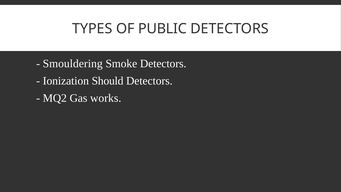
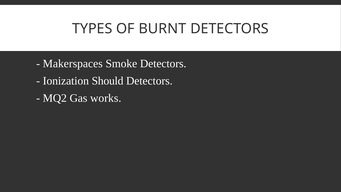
PUBLIC: PUBLIC -> BURNT (162, 29)
Smouldering: Smouldering -> Makerspaces (73, 64)
